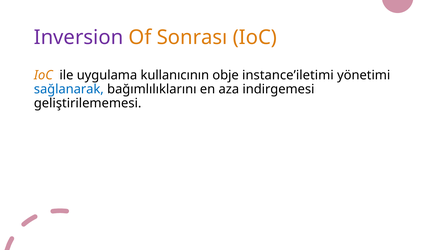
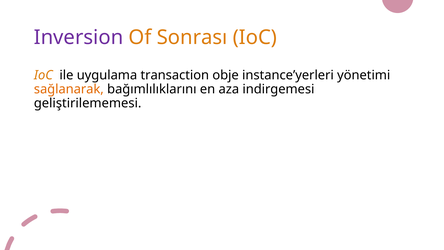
kullanıcının: kullanıcının -> transaction (175, 75)
instance’iletimi: instance’iletimi -> instance’yerleri (288, 75)
sağlanarak colour: blue -> orange (69, 89)
